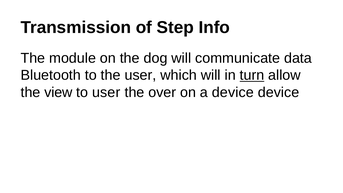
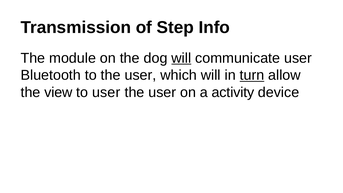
will underline: none -> present (181, 58)
communicate data: data -> user (298, 58)
over: over -> user (162, 92)
a device: device -> activity (233, 92)
